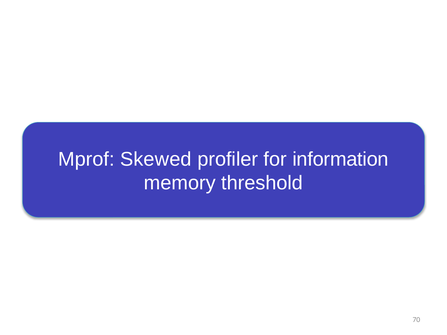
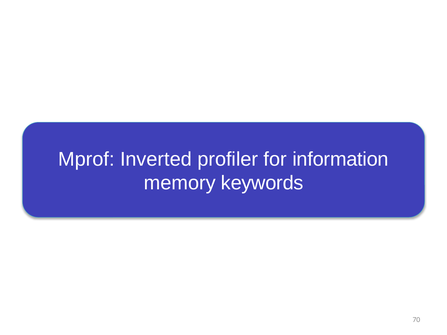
Skewed: Skewed -> Inverted (156, 159)
threshold: threshold -> keywords (262, 183)
